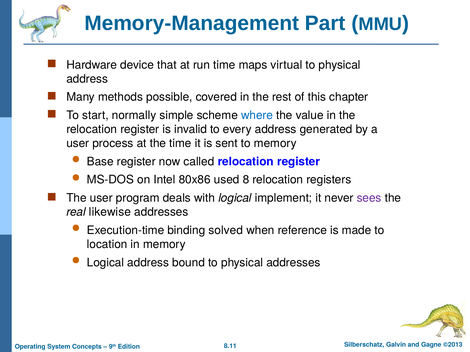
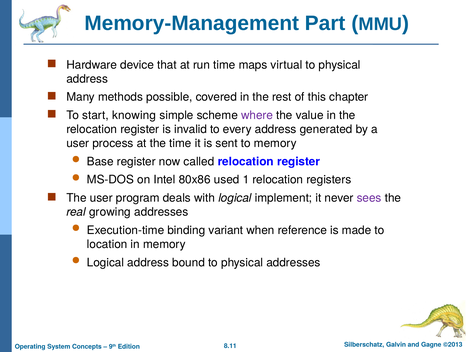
normally: normally -> knowing (134, 115)
where colour: blue -> purple (257, 115)
8: 8 -> 1 (246, 180)
likewise: likewise -> growing (110, 212)
solved: solved -> variant (226, 231)
